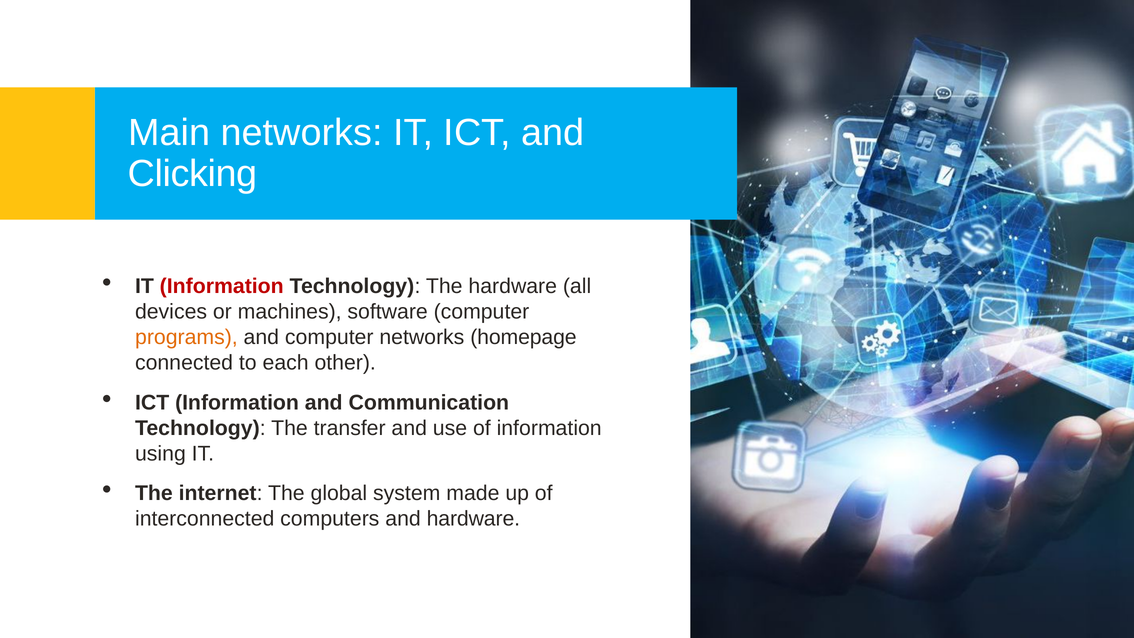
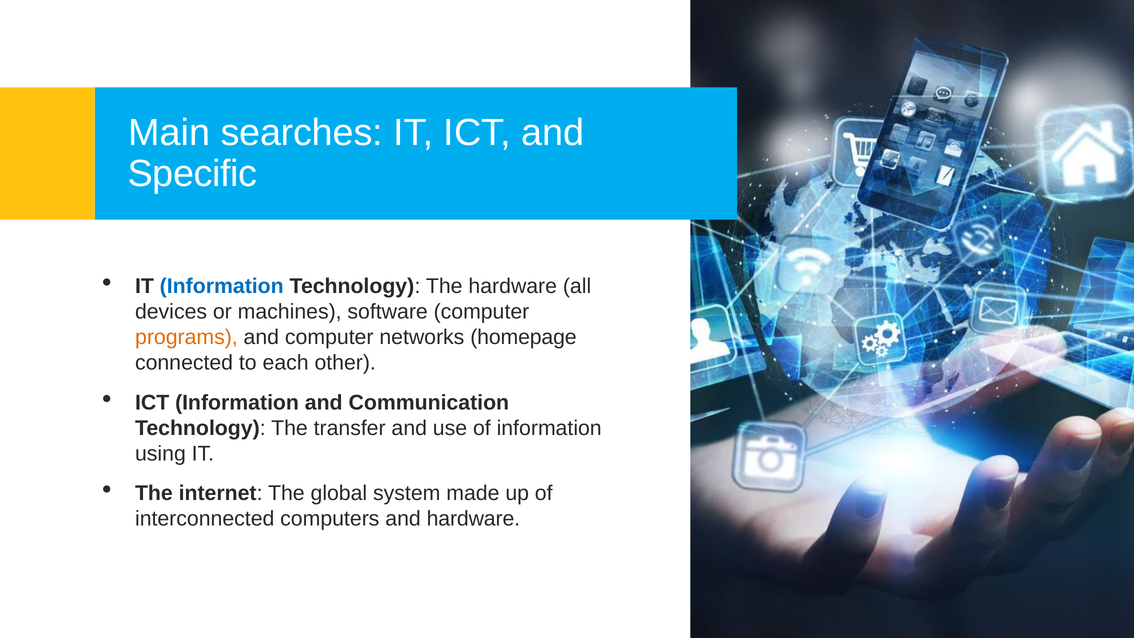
Main networks: networks -> searches (302, 133)
Clicking: Clicking -> Specific (193, 174)
Information colour: red -> blue (222, 286)
